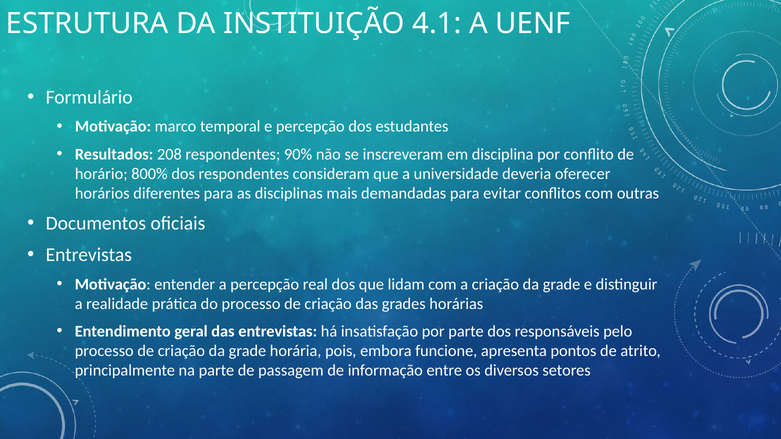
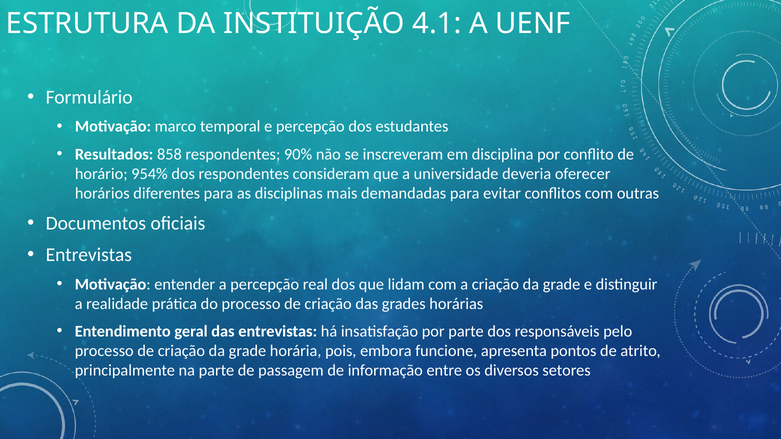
208: 208 -> 858 (169, 154)
800%: 800% -> 954% (149, 174)
